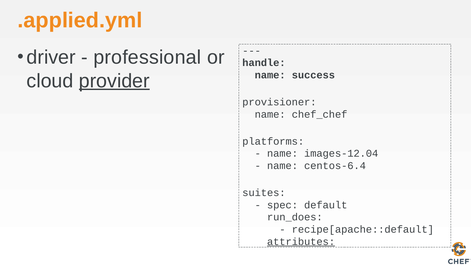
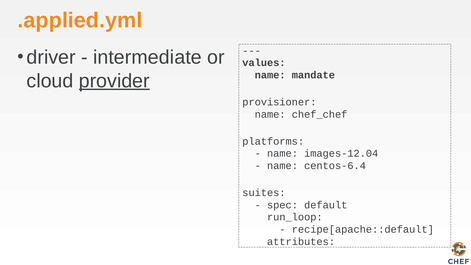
professional: professional -> intermediate (147, 57)
handle: handle -> values (264, 63)
success: success -> mandate (313, 75)
run_does: run_does -> run_loop (295, 217)
attributes underline: present -> none (301, 242)
